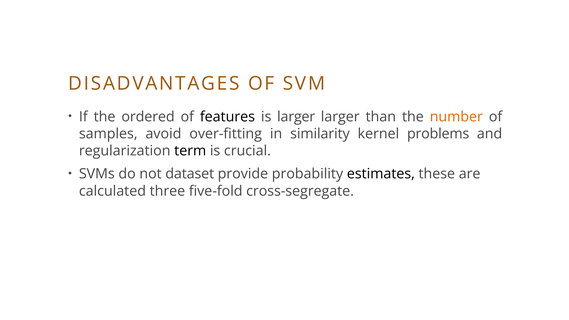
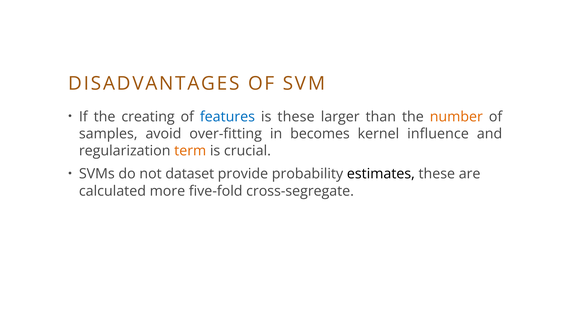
ordered: ordered -> creating (148, 117)
features colour: black -> blue (227, 117)
is larger: larger -> these (296, 117)
similarity: similarity -> becomes (320, 134)
problems: problems -> influence (438, 134)
term colour: black -> orange (190, 151)
three: three -> more (167, 191)
